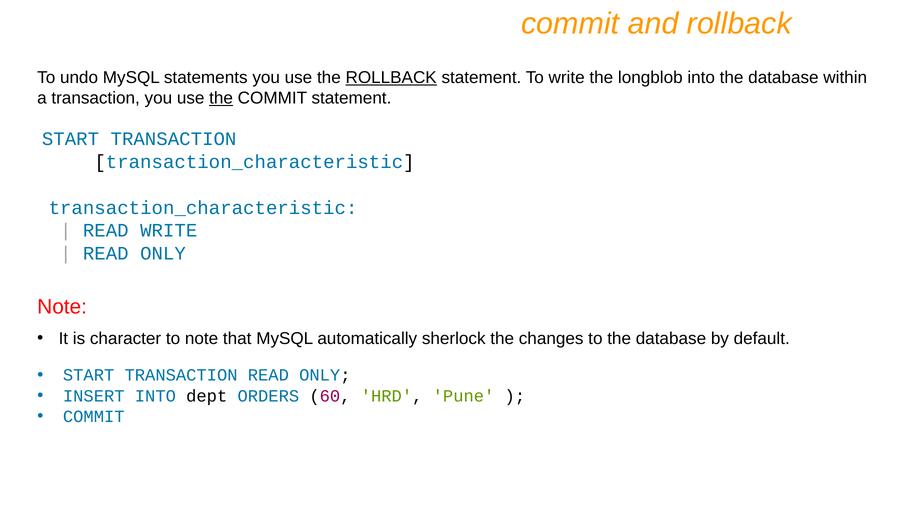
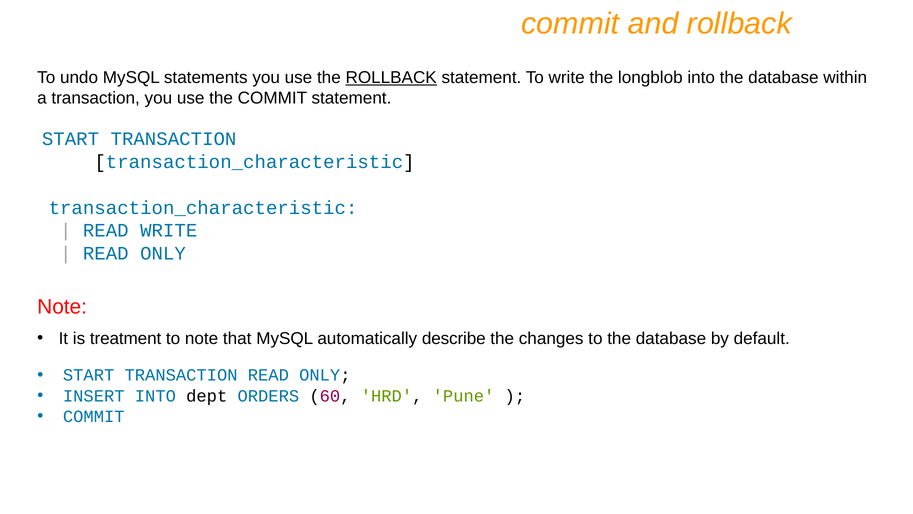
the underline: present -> none (221, 98)
character: character -> treatment (126, 338)
sherlock: sherlock -> describe (454, 338)
